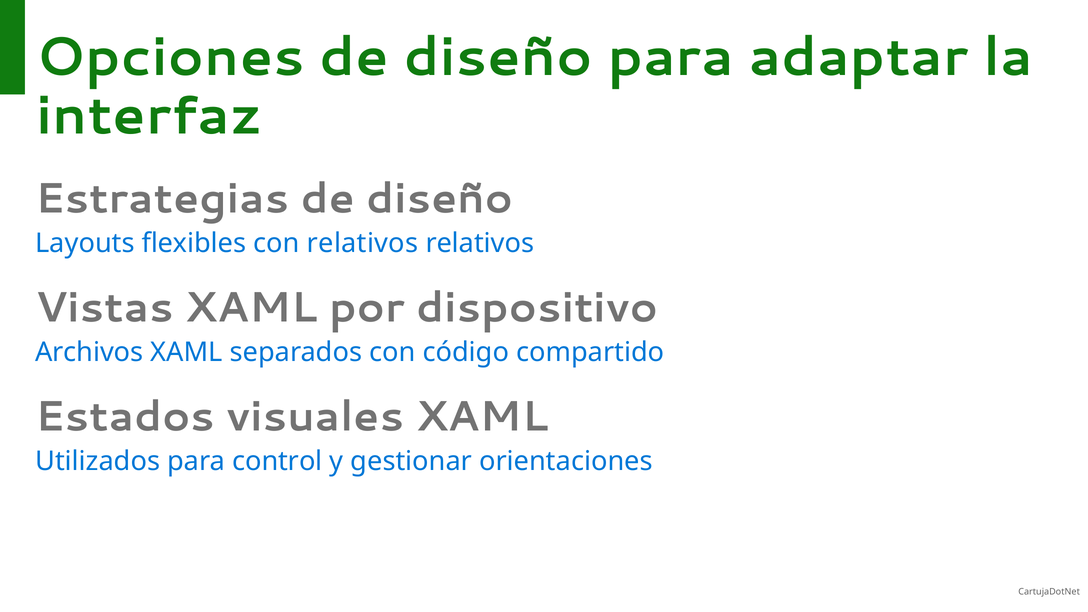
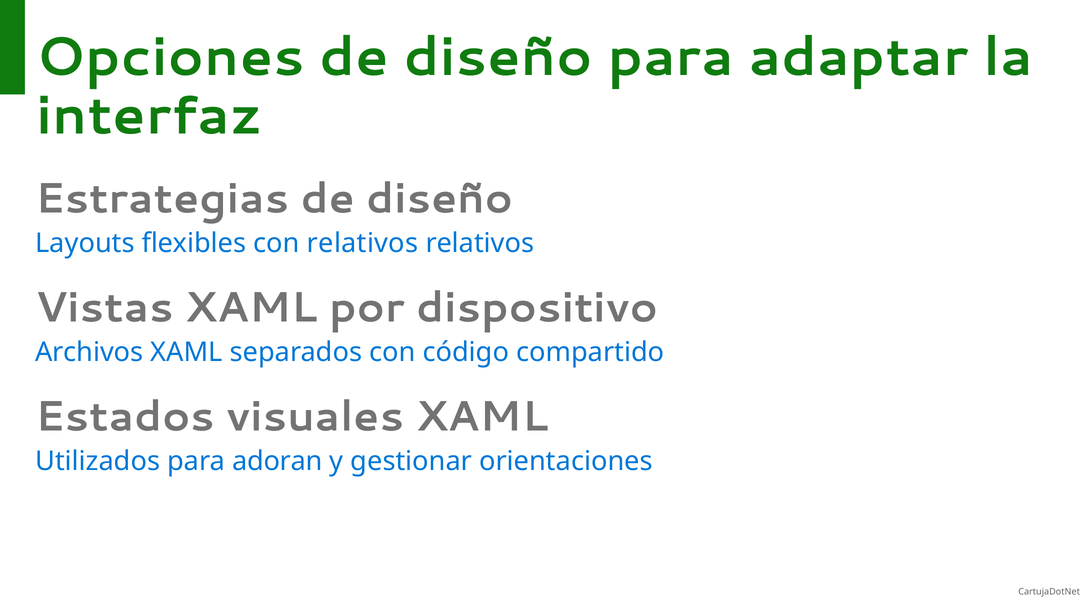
control: control -> adoran (277, 461)
